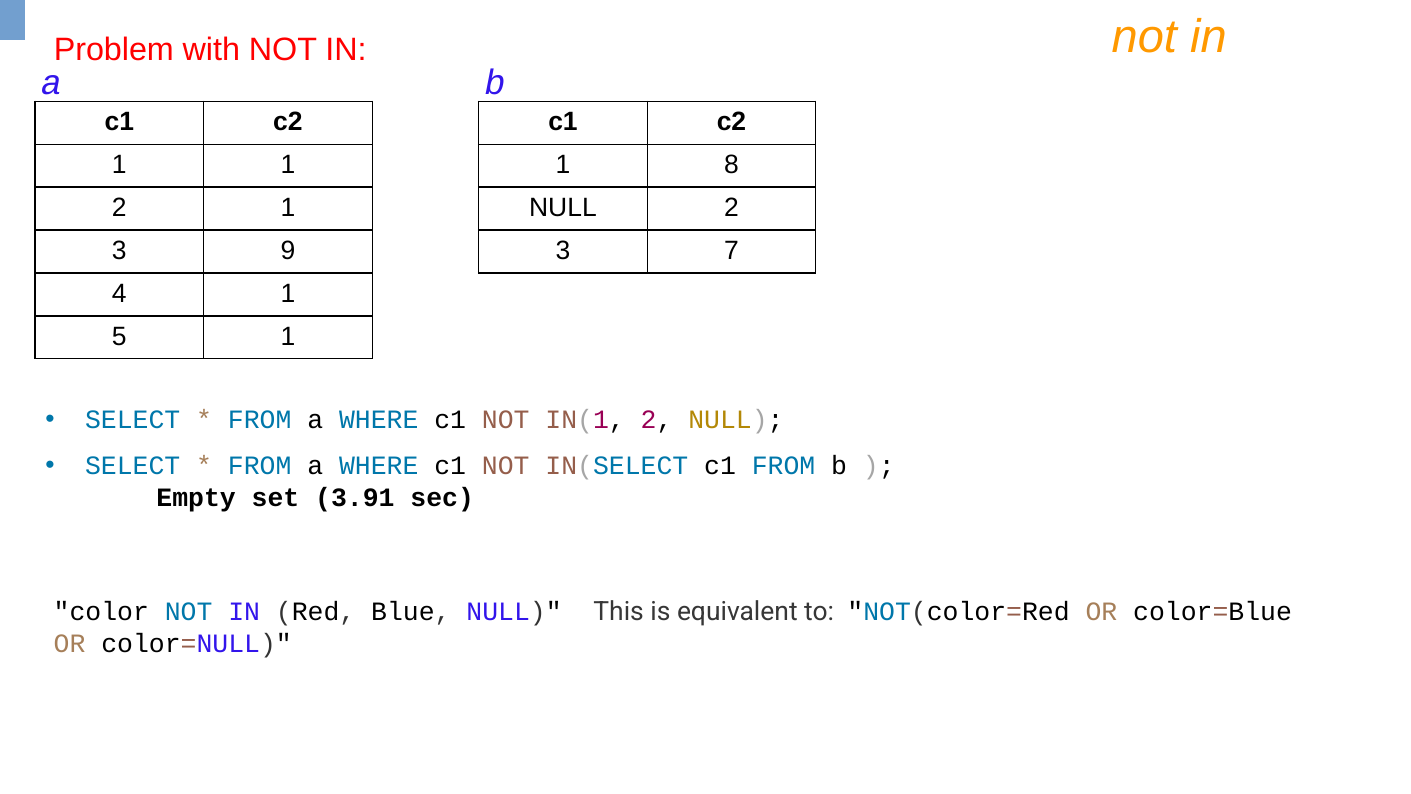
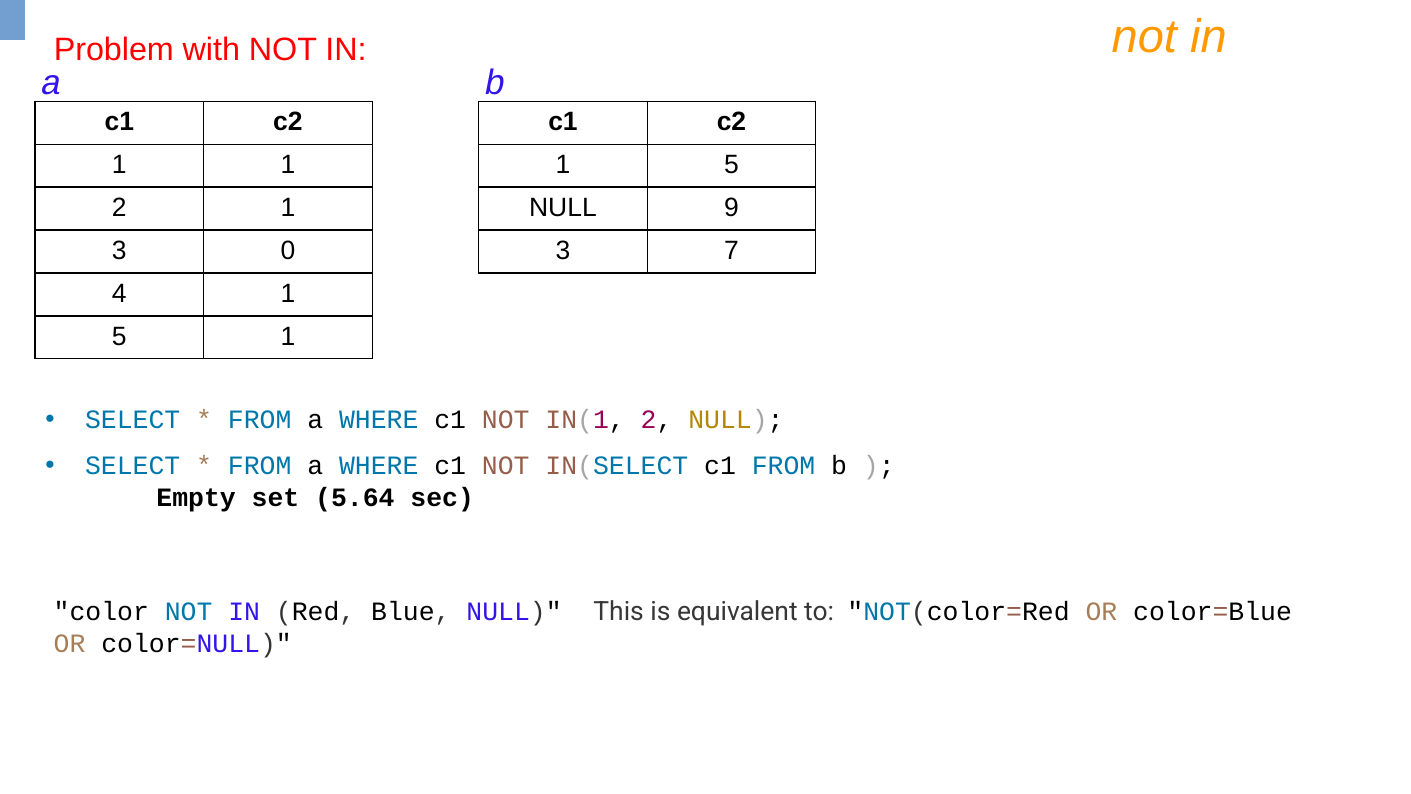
8: 8 -> 5 (732, 165)
NULL 2: 2 -> 9 (732, 208)
9: 9 -> 0 (288, 250)
3.91: 3.91 -> 5.64 (355, 497)
